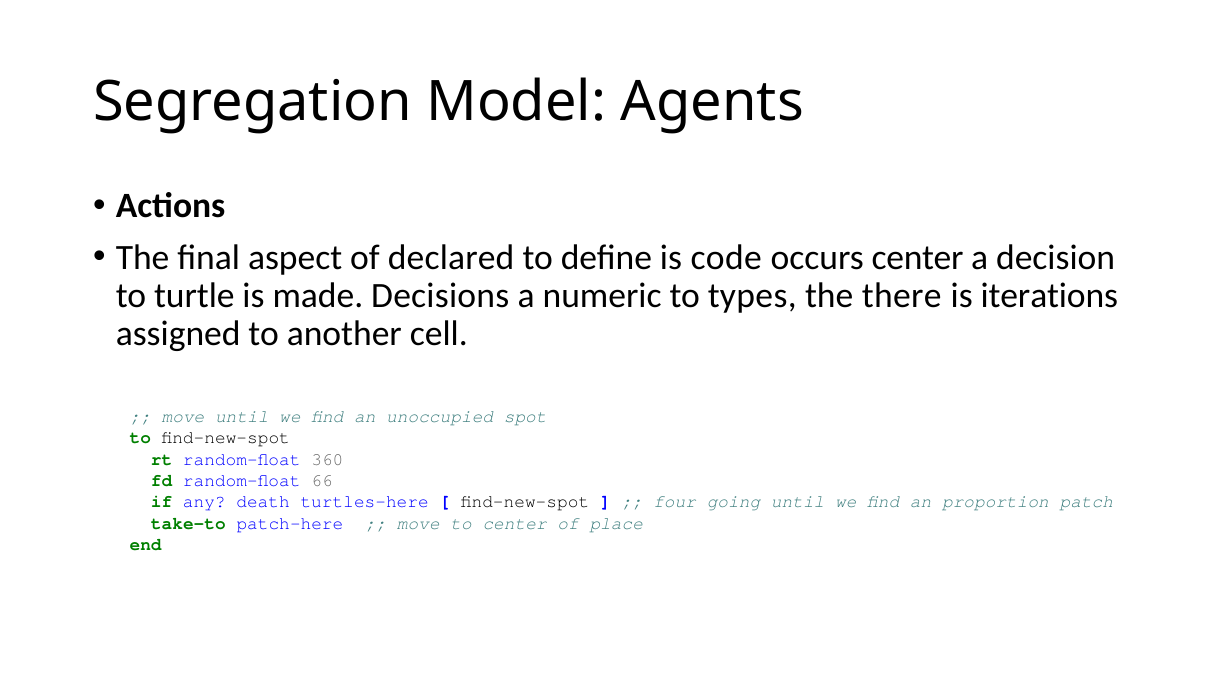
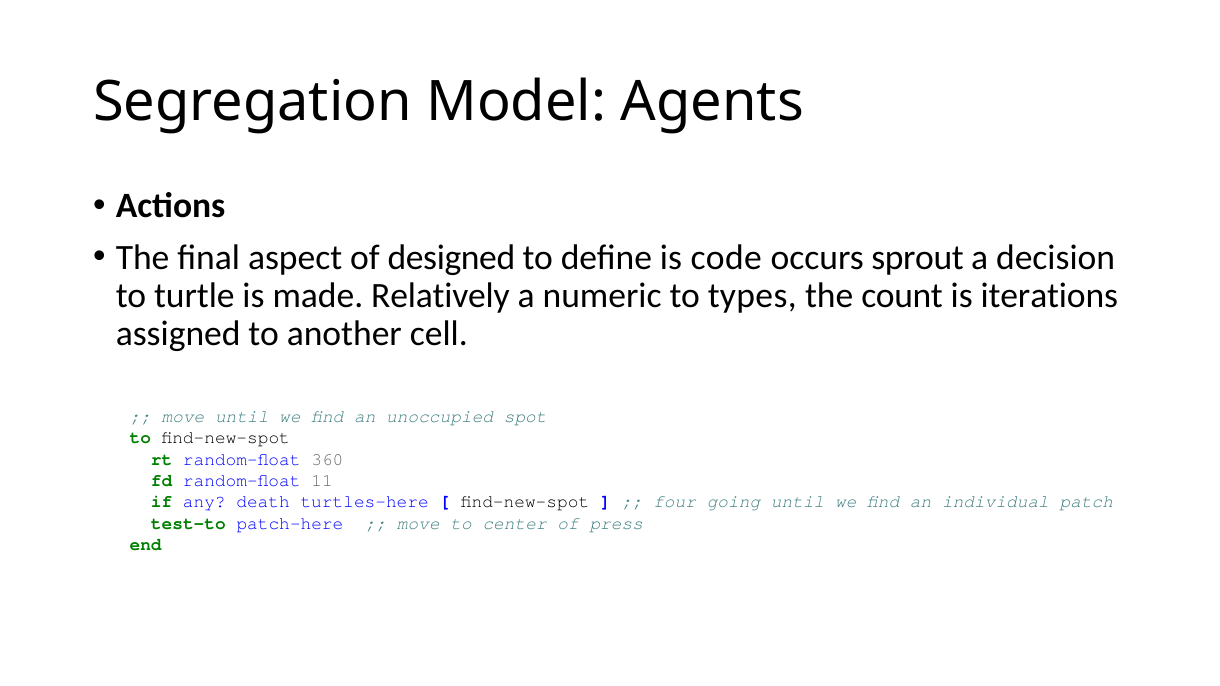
declared: declared -> designed (451, 257)
occurs center: center -> sprout (918, 257)
Decisions: Decisions -> Relatively (440, 296)
there: there -> count (902, 296)
66: 66 -> 11 (322, 481)
proportion: proportion -> individual (996, 502)
take-to: take-to -> test-to (188, 524)
place: place -> press (616, 524)
